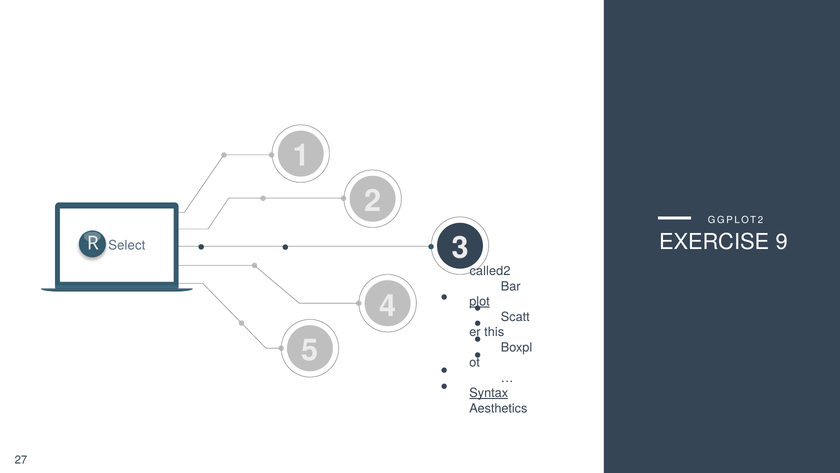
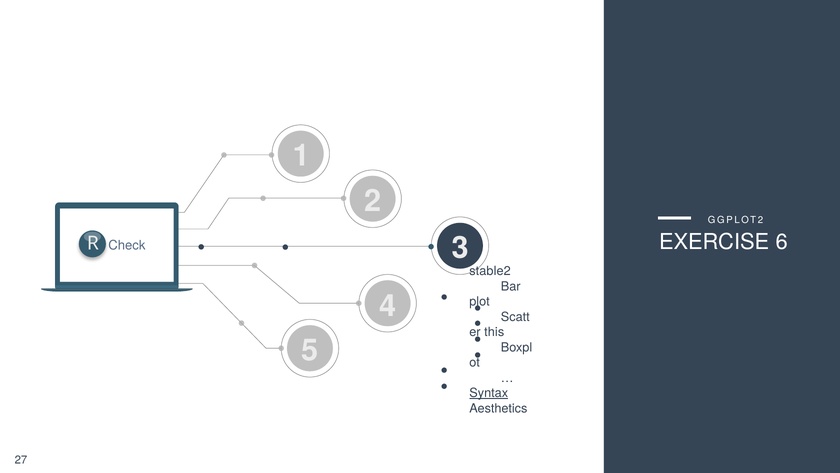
9: 9 -> 6 (782, 242)
Select: Select -> Check (127, 245)
called2: called2 -> stable2 (490, 271)
plot underline: present -> none (480, 301)
